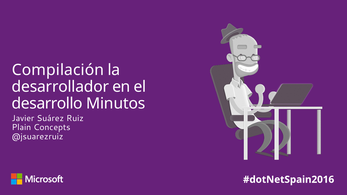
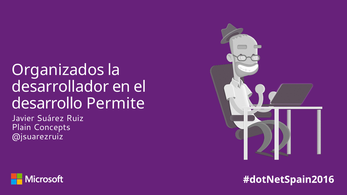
Compilación: Compilación -> Organizados (58, 70)
Minutos: Minutos -> Permite (116, 104)
